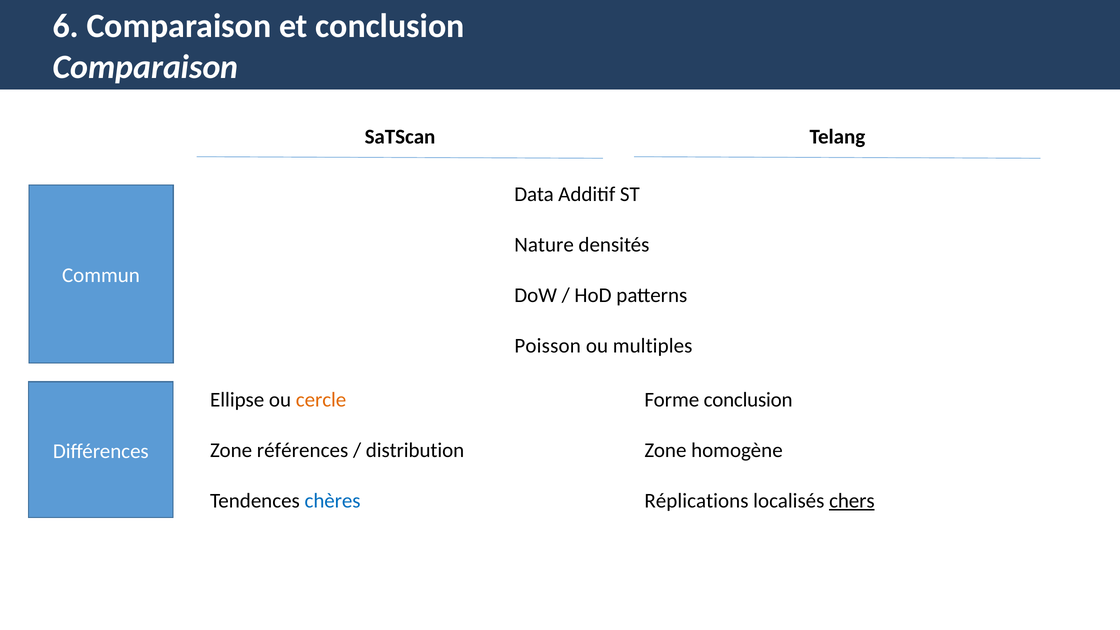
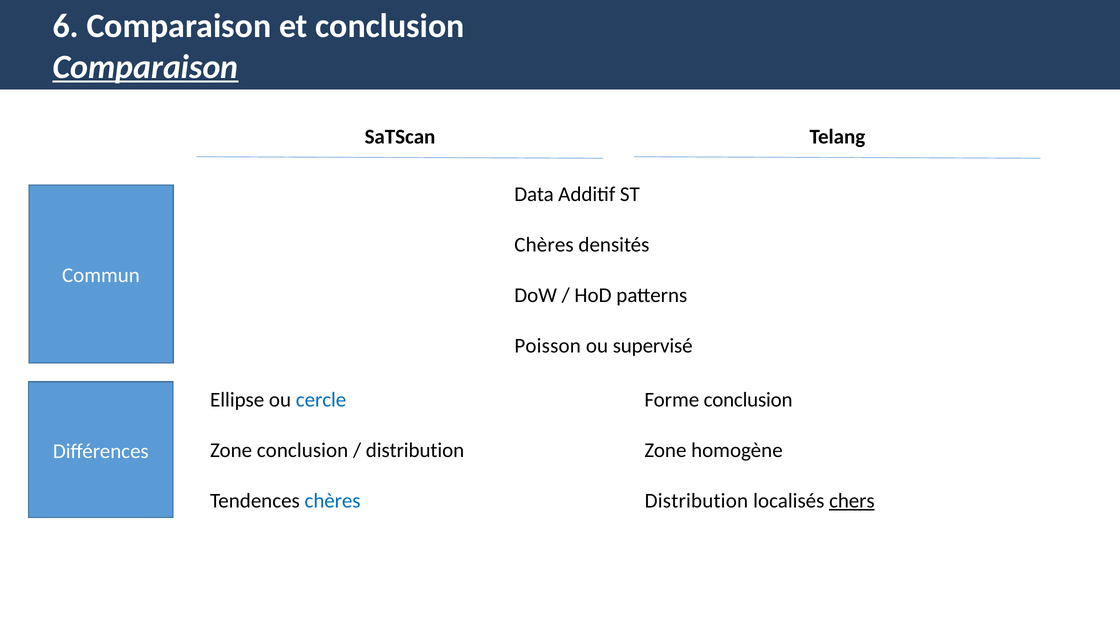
Comparaison underline: none -> present (145, 67)
Nature: Nature -> Chères (544, 245)
multiples: multiples -> supervisé (653, 346)
cercle colour: orange -> blue (321, 400)
Zone références: références -> conclusion (303, 450)
Réplications: Réplications -> Distribution (696, 501)
